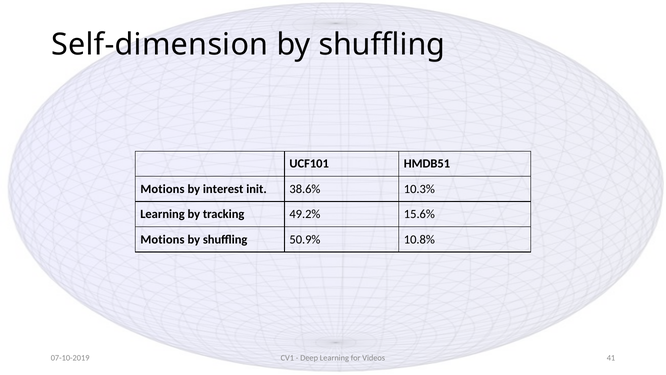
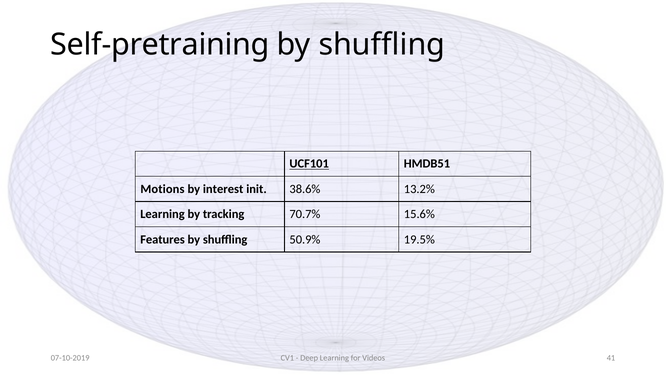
Self-dimension: Self-dimension -> Self-pretraining (160, 44)
UCF101 underline: none -> present (309, 164)
10.3%: 10.3% -> 13.2% (419, 189)
49.2%: 49.2% -> 70.7% (305, 214)
Motions: Motions -> Features (163, 239)
10.8%: 10.8% -> 19.5% (419, 239)
